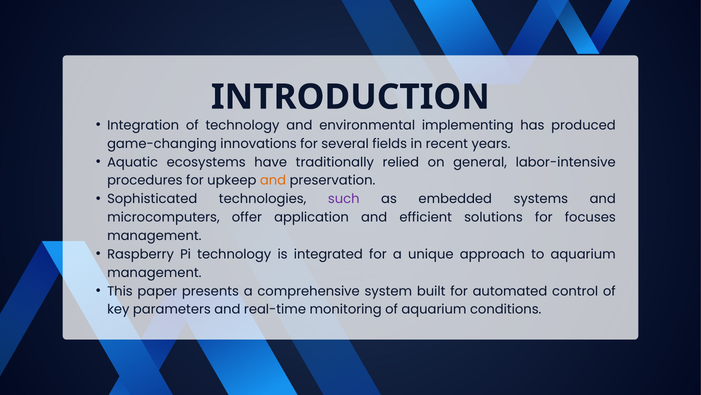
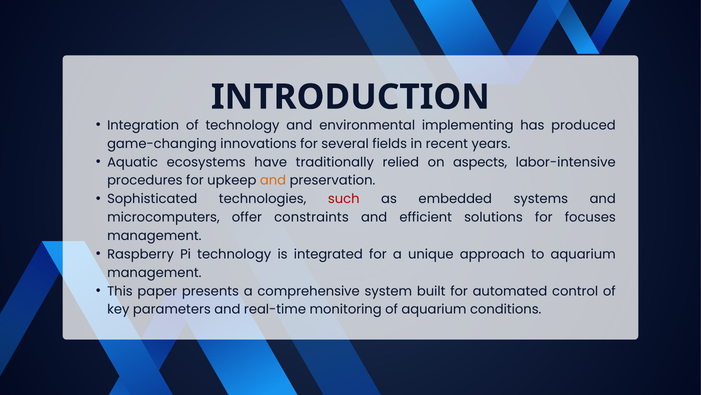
general: general -> aspects (480, 162)
such colour: purple -> red (344, 199)
application: application -> constraints (311, 217)
